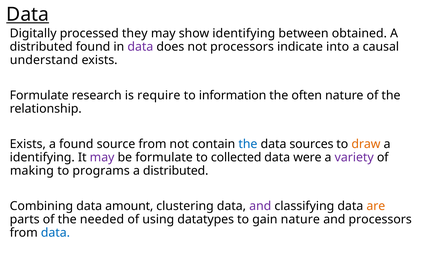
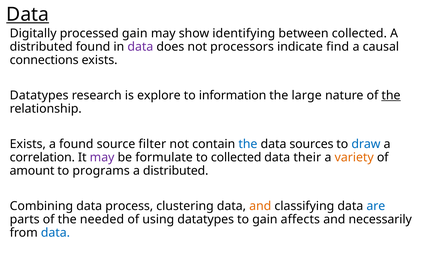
processed they: they -> gain (135, 33)
between obtained: obtained -> collected (359, 33)
into: into -> find (338, 47)
understand: understand -> connections (44, 60)
Formulate: Formulate -> Datatypes (39, 95)
require: require -> explore (159, 95)
often: often -> large (307, 95)
the underline: none -> present (391, 95)
source from: from -> filter (152, 144)
draw colour: orange -> blue (366, 144)
identifying: identifying -> correlation (42, 157)
were: were -> their (307, 157)
variety colour: purple -> orange (354, 157)
making: making -> amount (32, 171)
amount: amount -> process (129, 206)
and colour: purple -> orange (260, 206)
are colour: orange -> blue (376, 206)
gain nature: nature -> affects (300, 219)
and processors: processors -> necessarily (380, 219)
